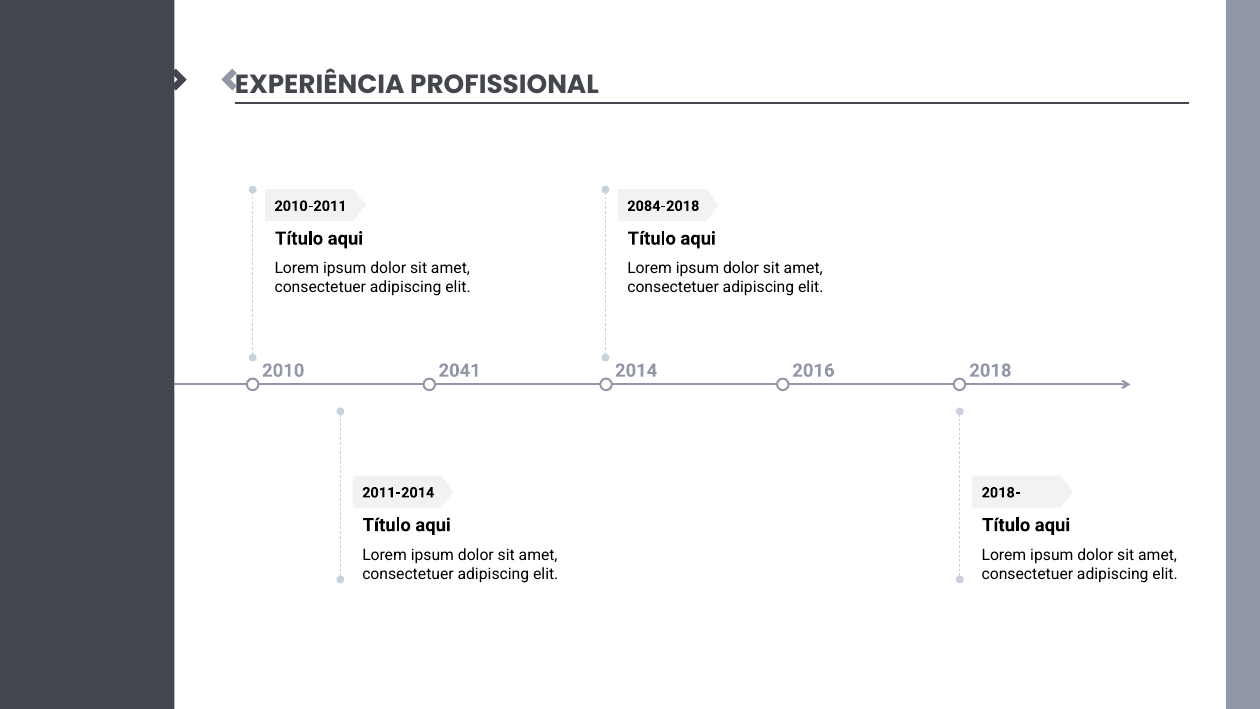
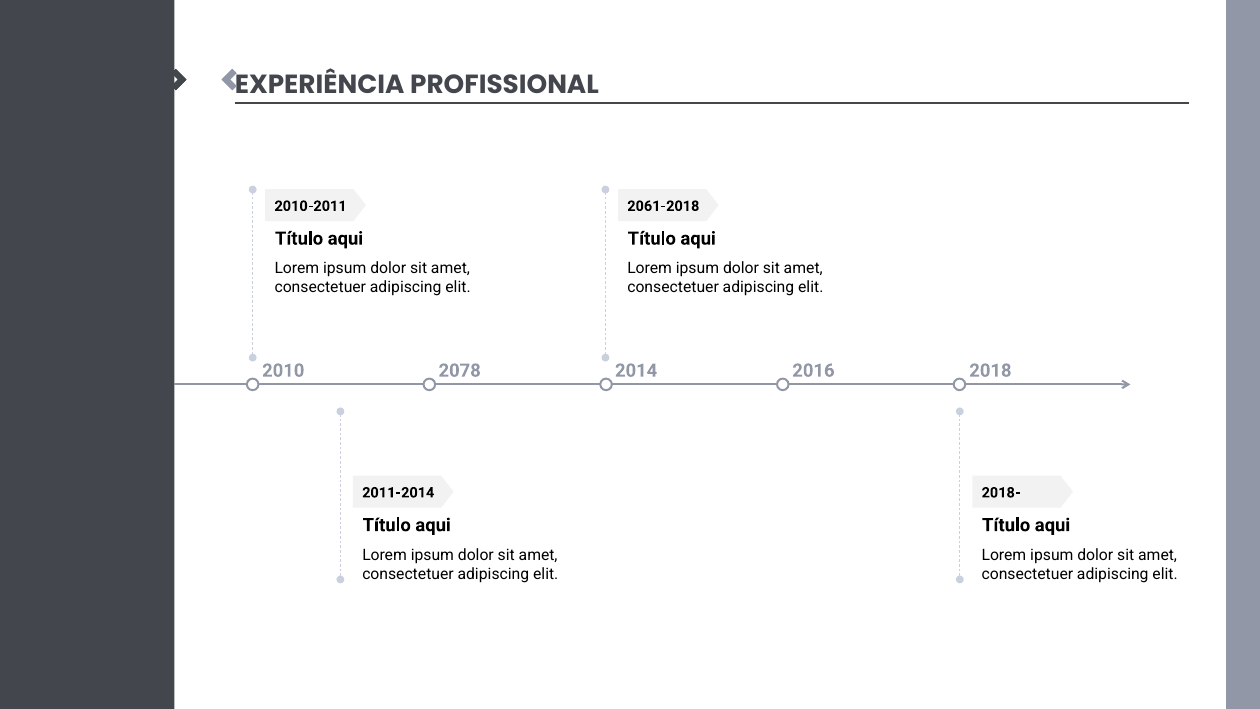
2084-2018: 2084-2018 -> 2061-2018 (663, 206)
2041: 2041 -> 2078 (460, 370)
